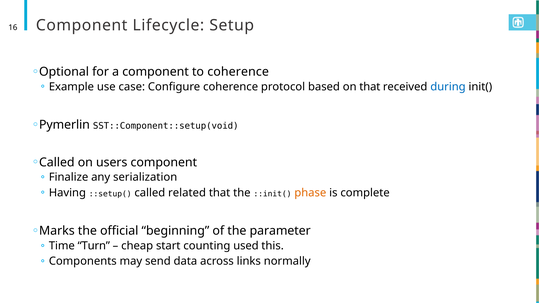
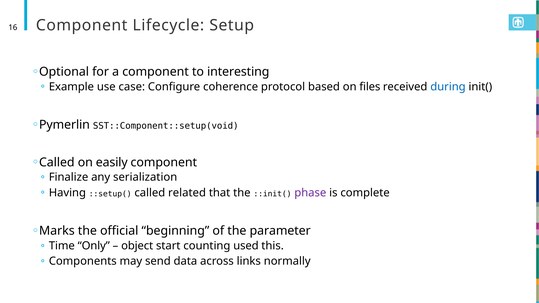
to coherence: coherence -> interesting (238, 72)
on that: that -> files (370, 87)
users: users -> easily (112, 162)
phase colour: orange -> purple (310, 193)
Turn: Turn -> Only (94, 246)
cheap: cheap -> object (137, 246)
